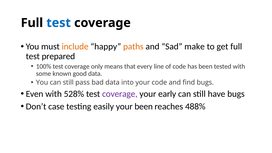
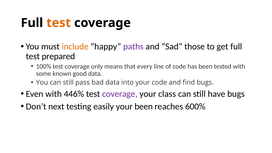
test colour: blue -> orange (59, 23)
paths colour: orange -> purple (133, 47)
make: make -> those (195, 47)
528%: 528% -> 446% (74, 94)
early: early -> class (167, 94)
case: case -> next (56, 107)
488%: 488% -> 600% (195, 107)
